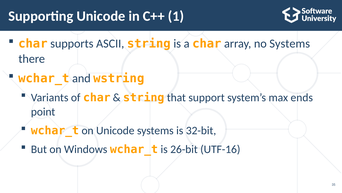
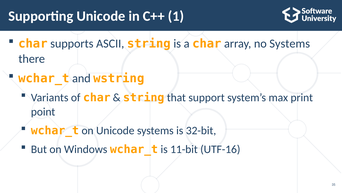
ends: ends -> print (302, 97)
26-bit: 26-bit -> 11-bit (184, 149)
